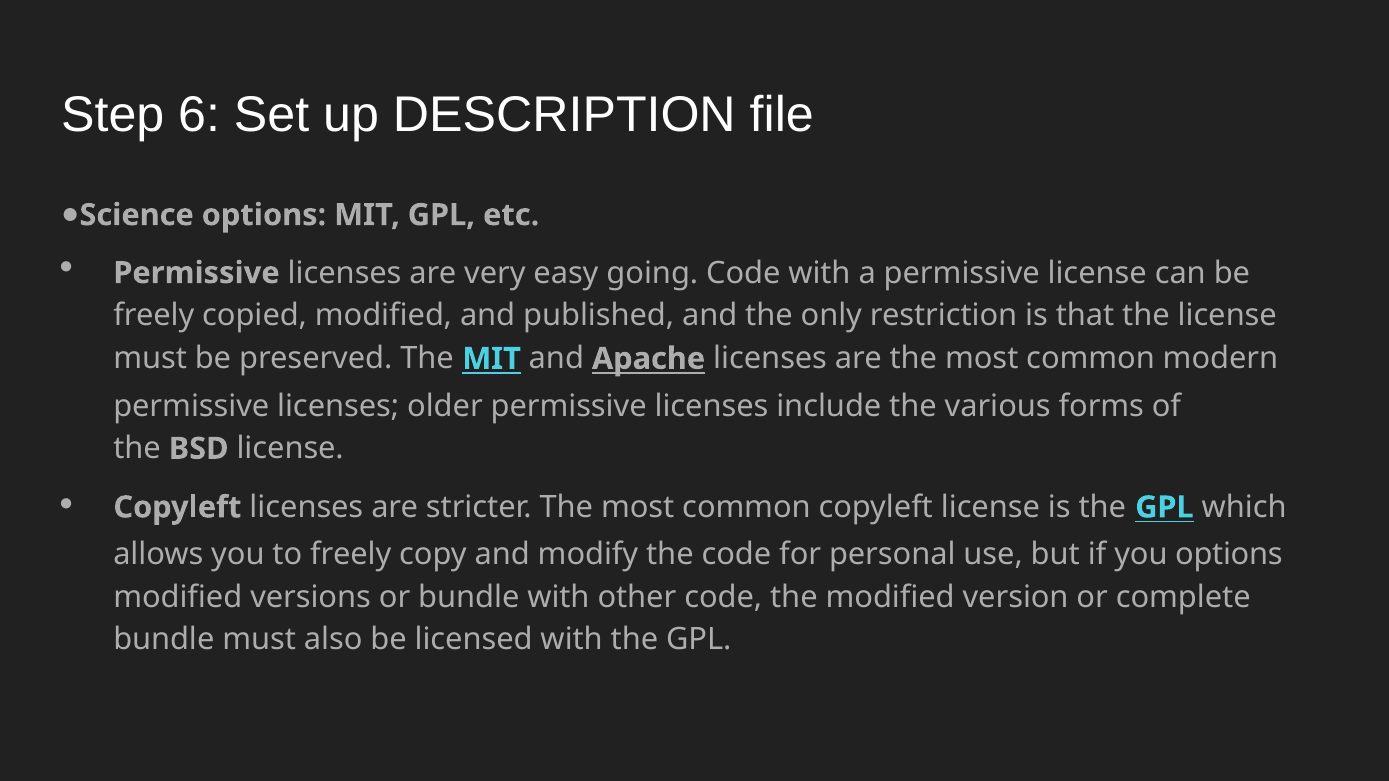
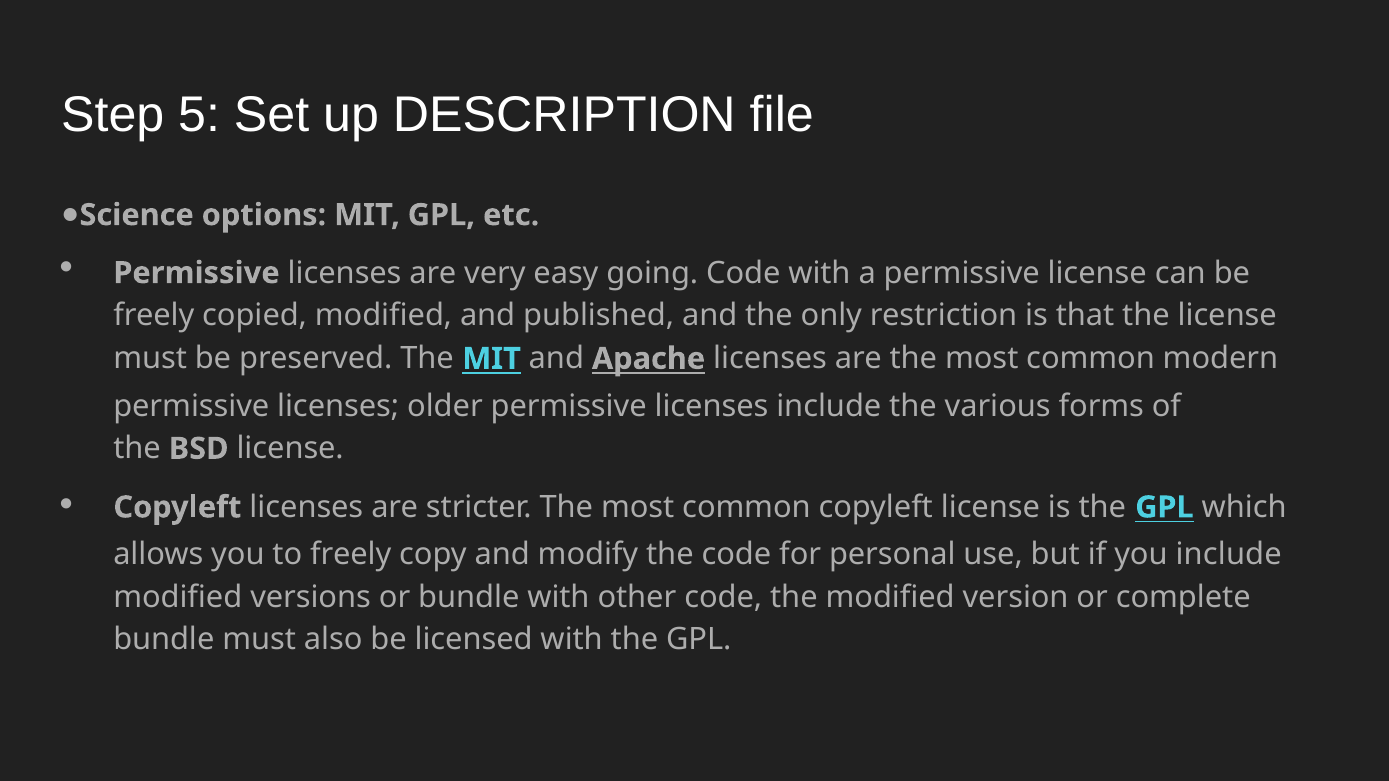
6: 6 -> 5 (199, 115)
you options: options -> include (1229, 555)
